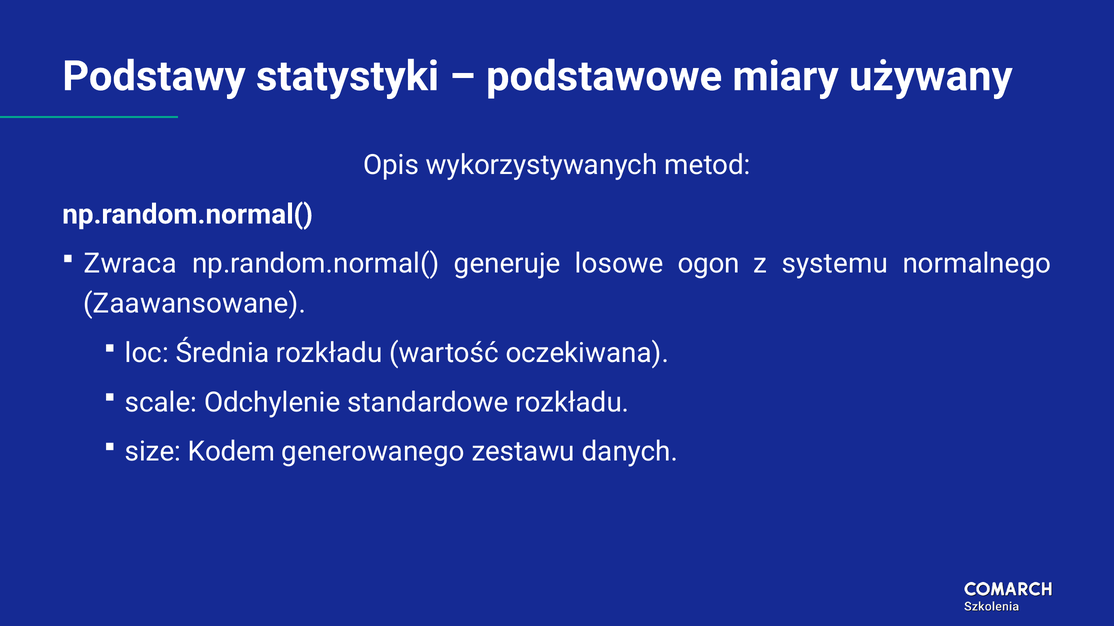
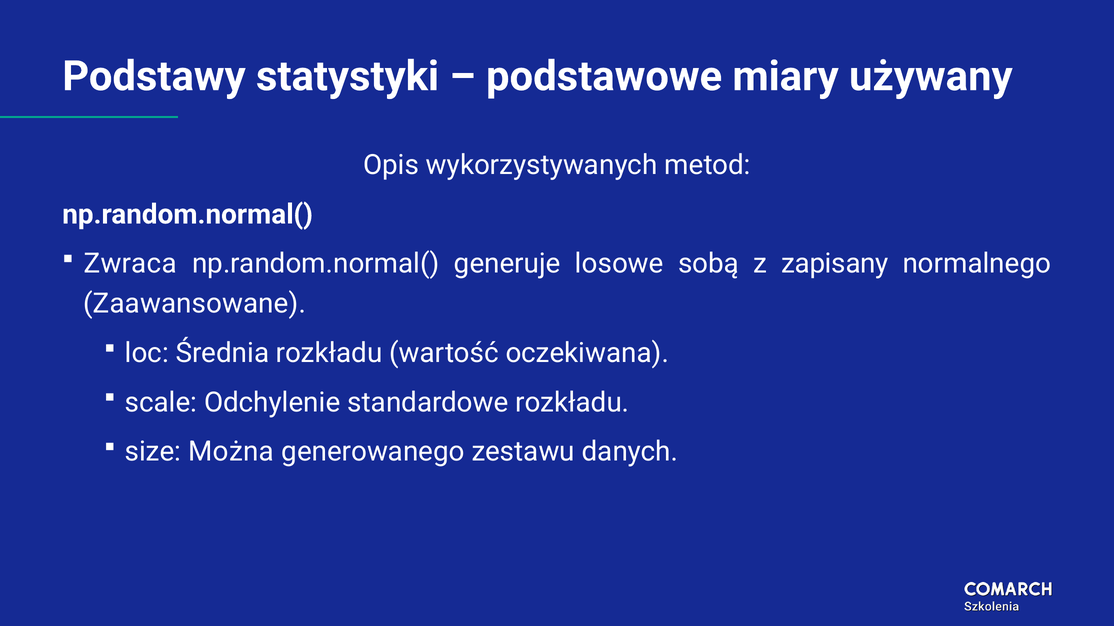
ogon: ogon -> sobą (708, 264)
systemu: systemu -> zapisany (835, 264)
Kodem: Kodem -> Można (231, 452)
